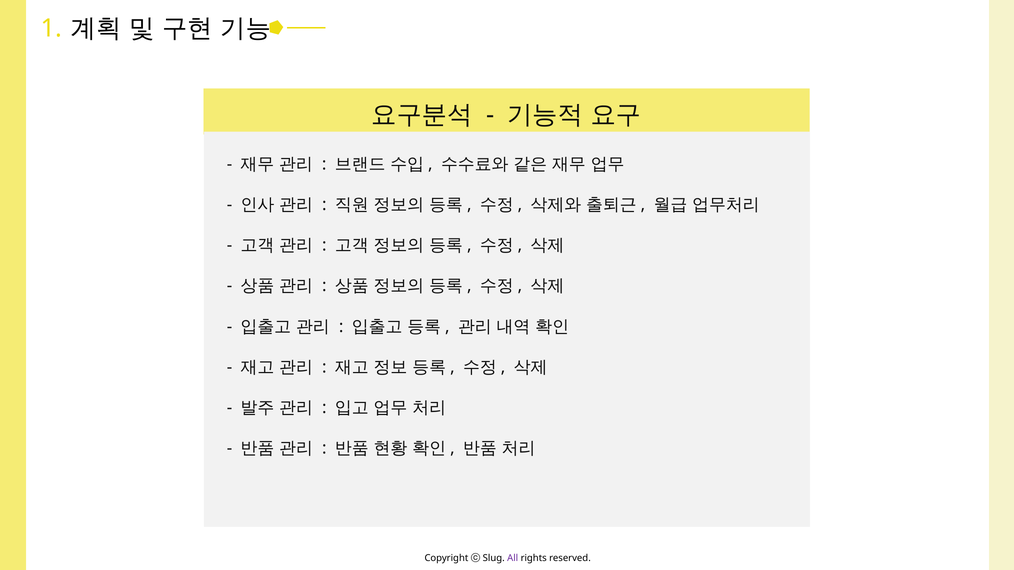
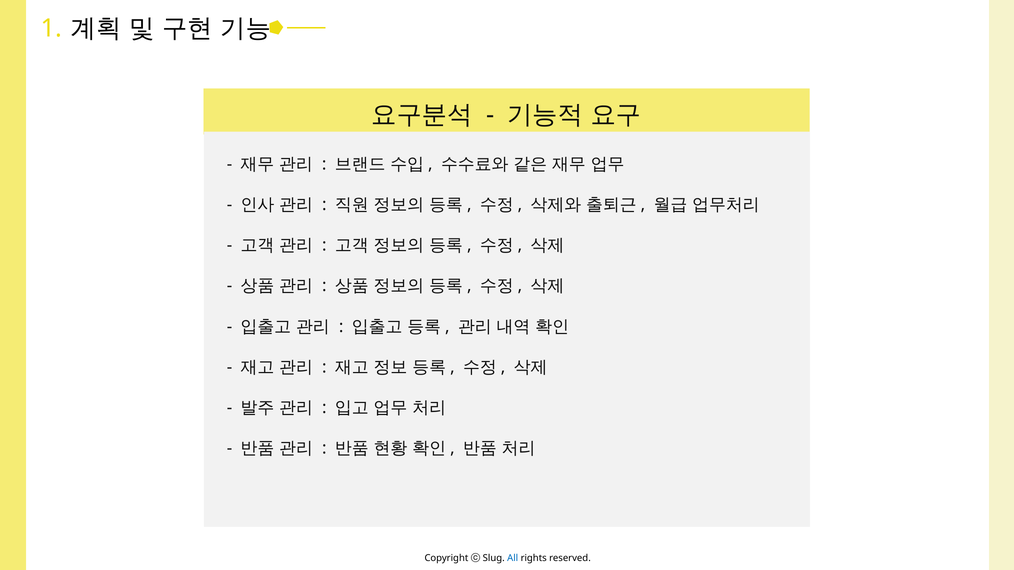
All colour: purple -> blue (513, 558)
